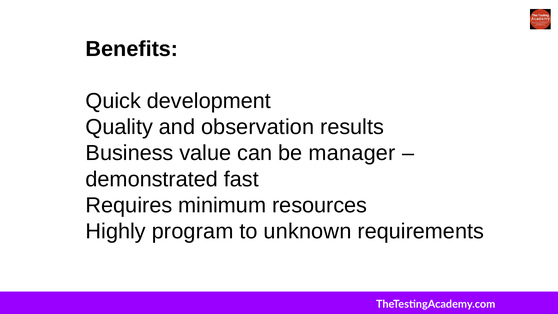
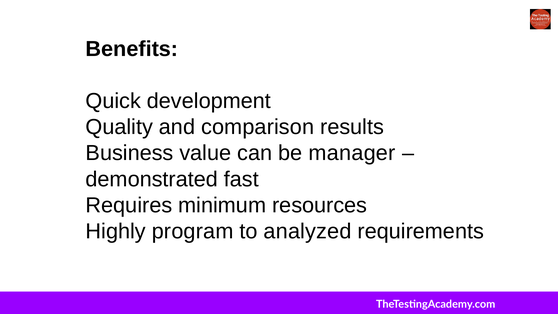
observation: observation -> comparison (258, 127)
unknown: unknown -> analyzed (308, 231)
